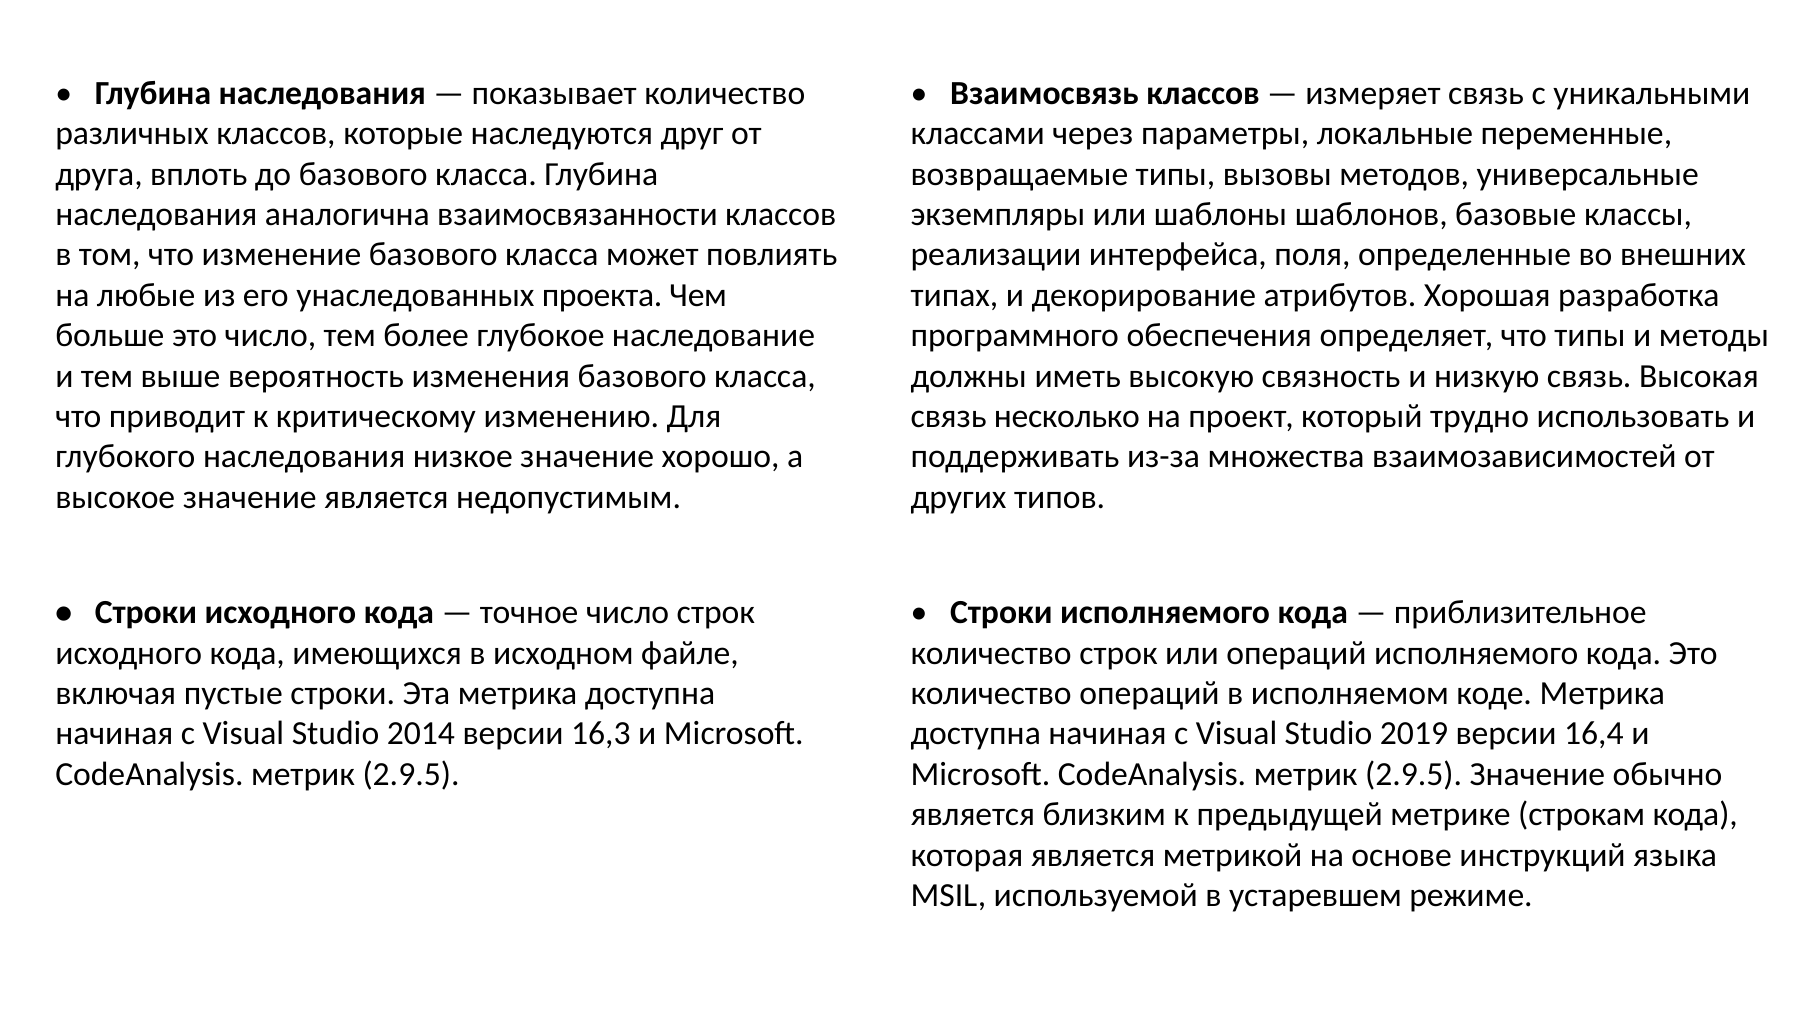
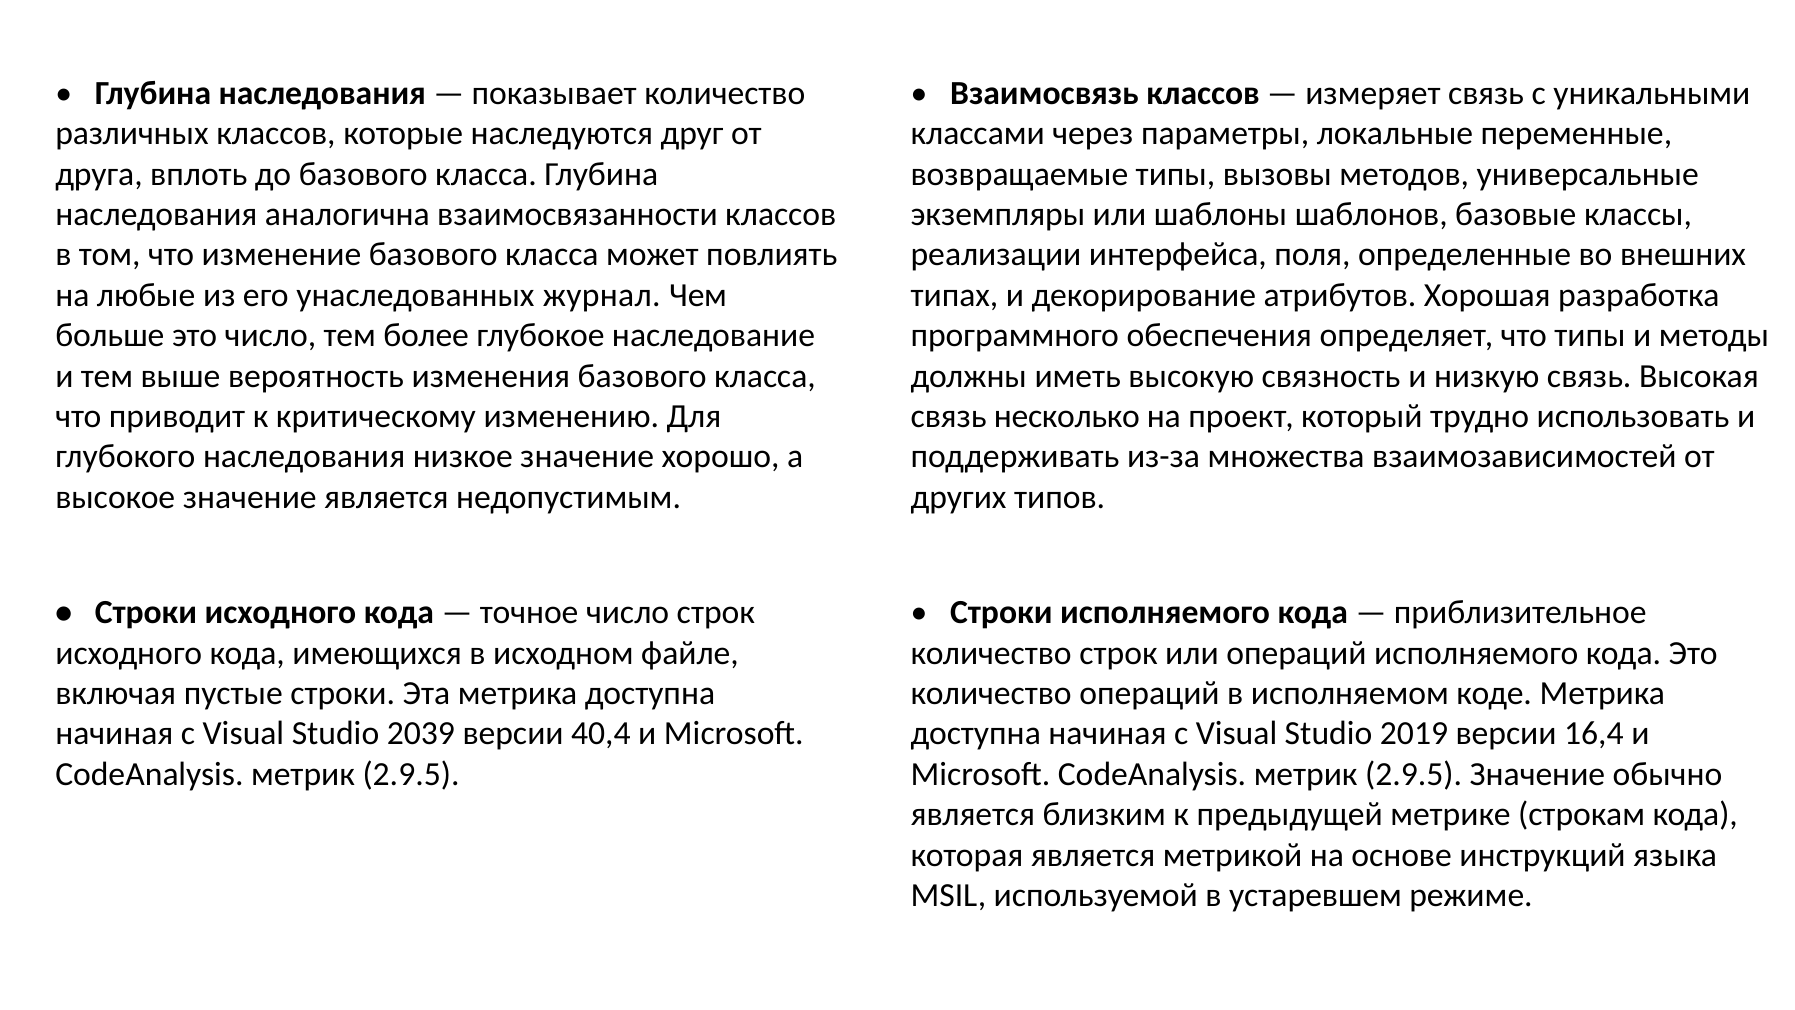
проекта: проекта -> журнал (602, 295)
2014: 2014 -> 2039 (421, 734)
16,3: 16,3 -> 40,4 (601, 734)
